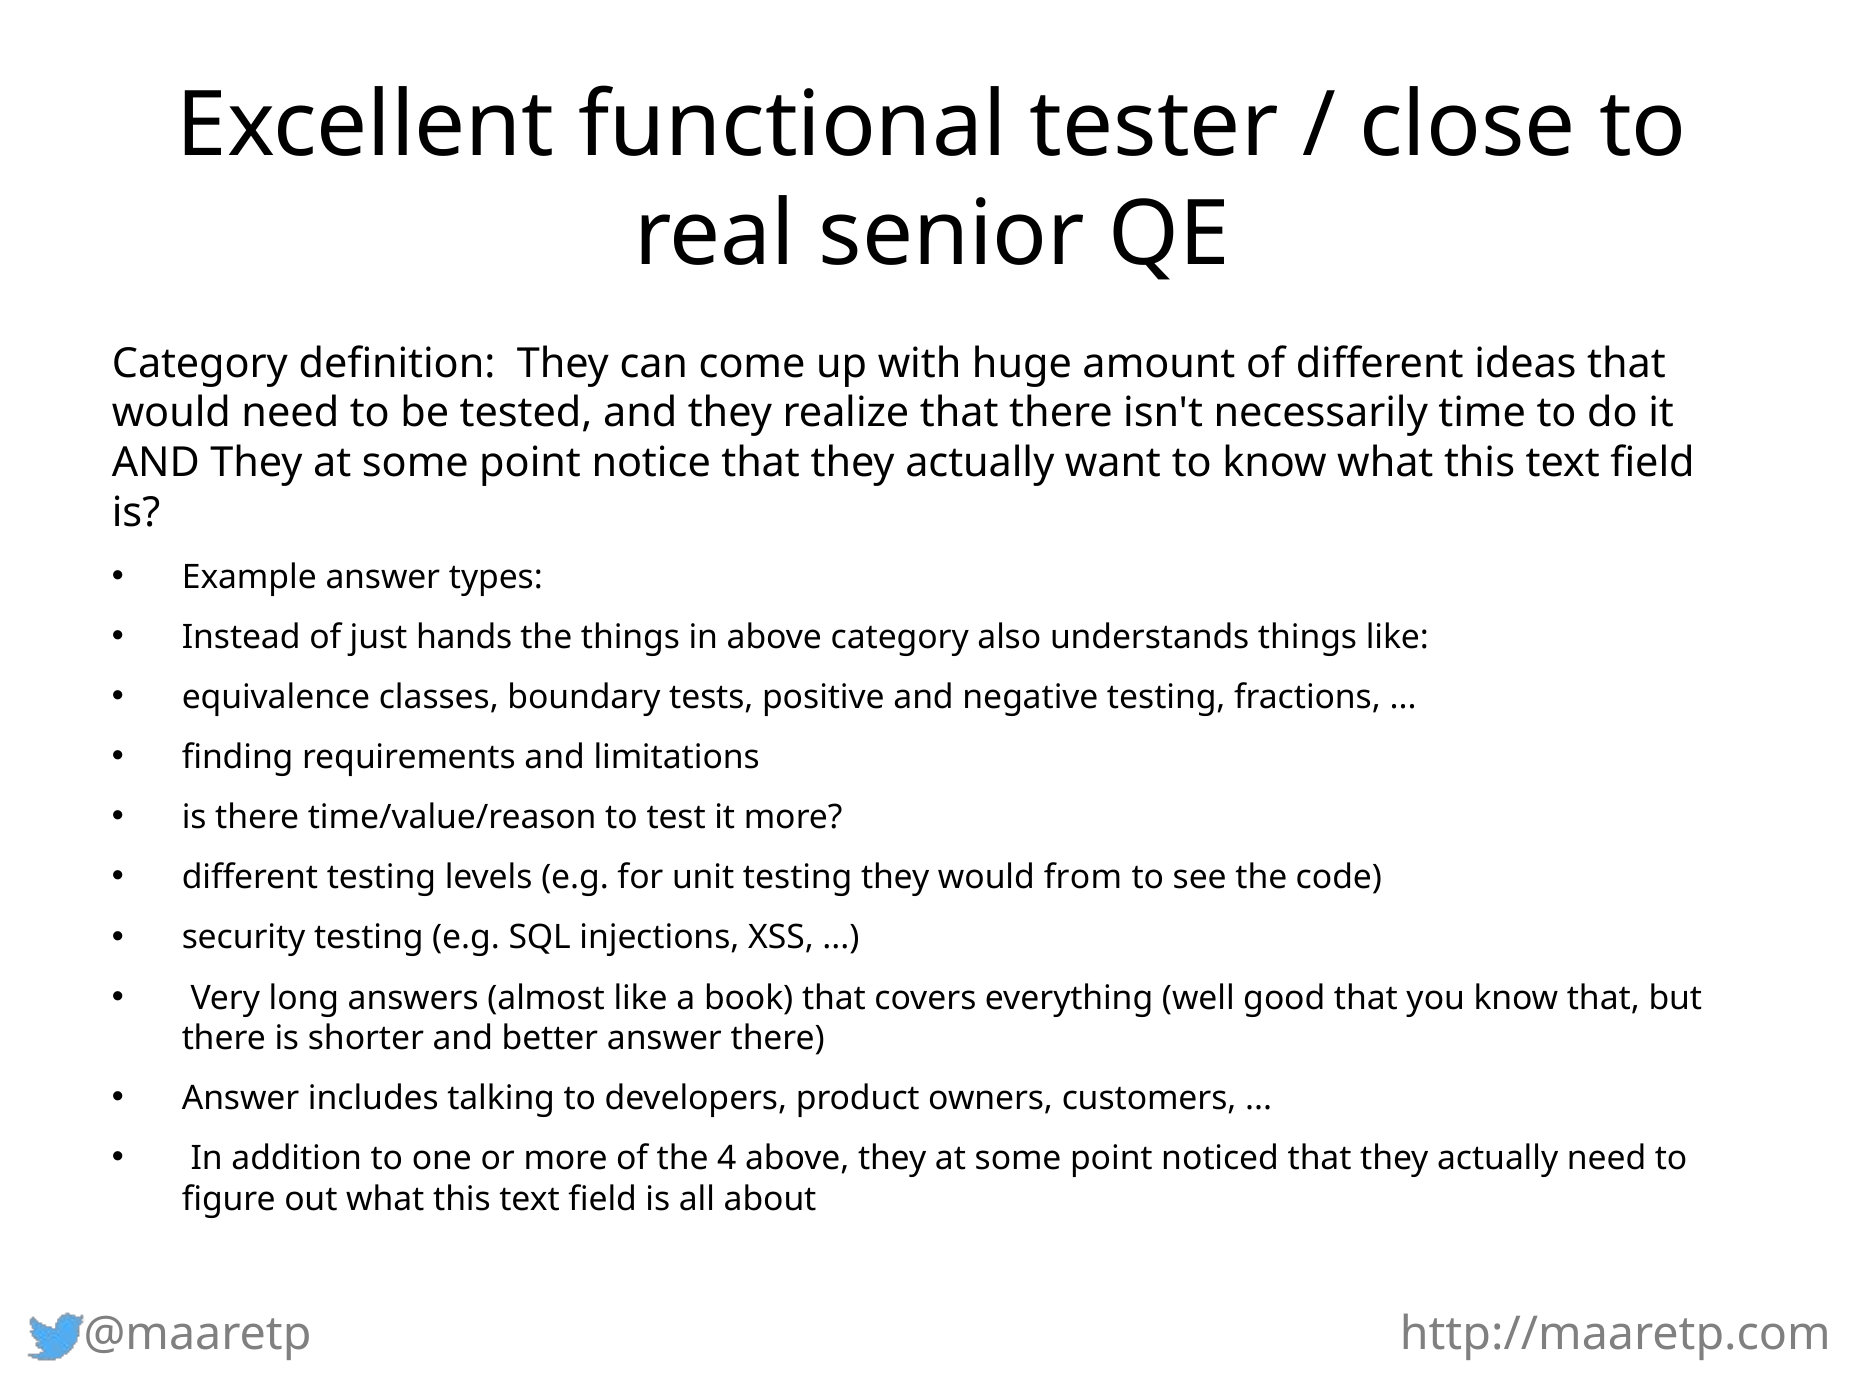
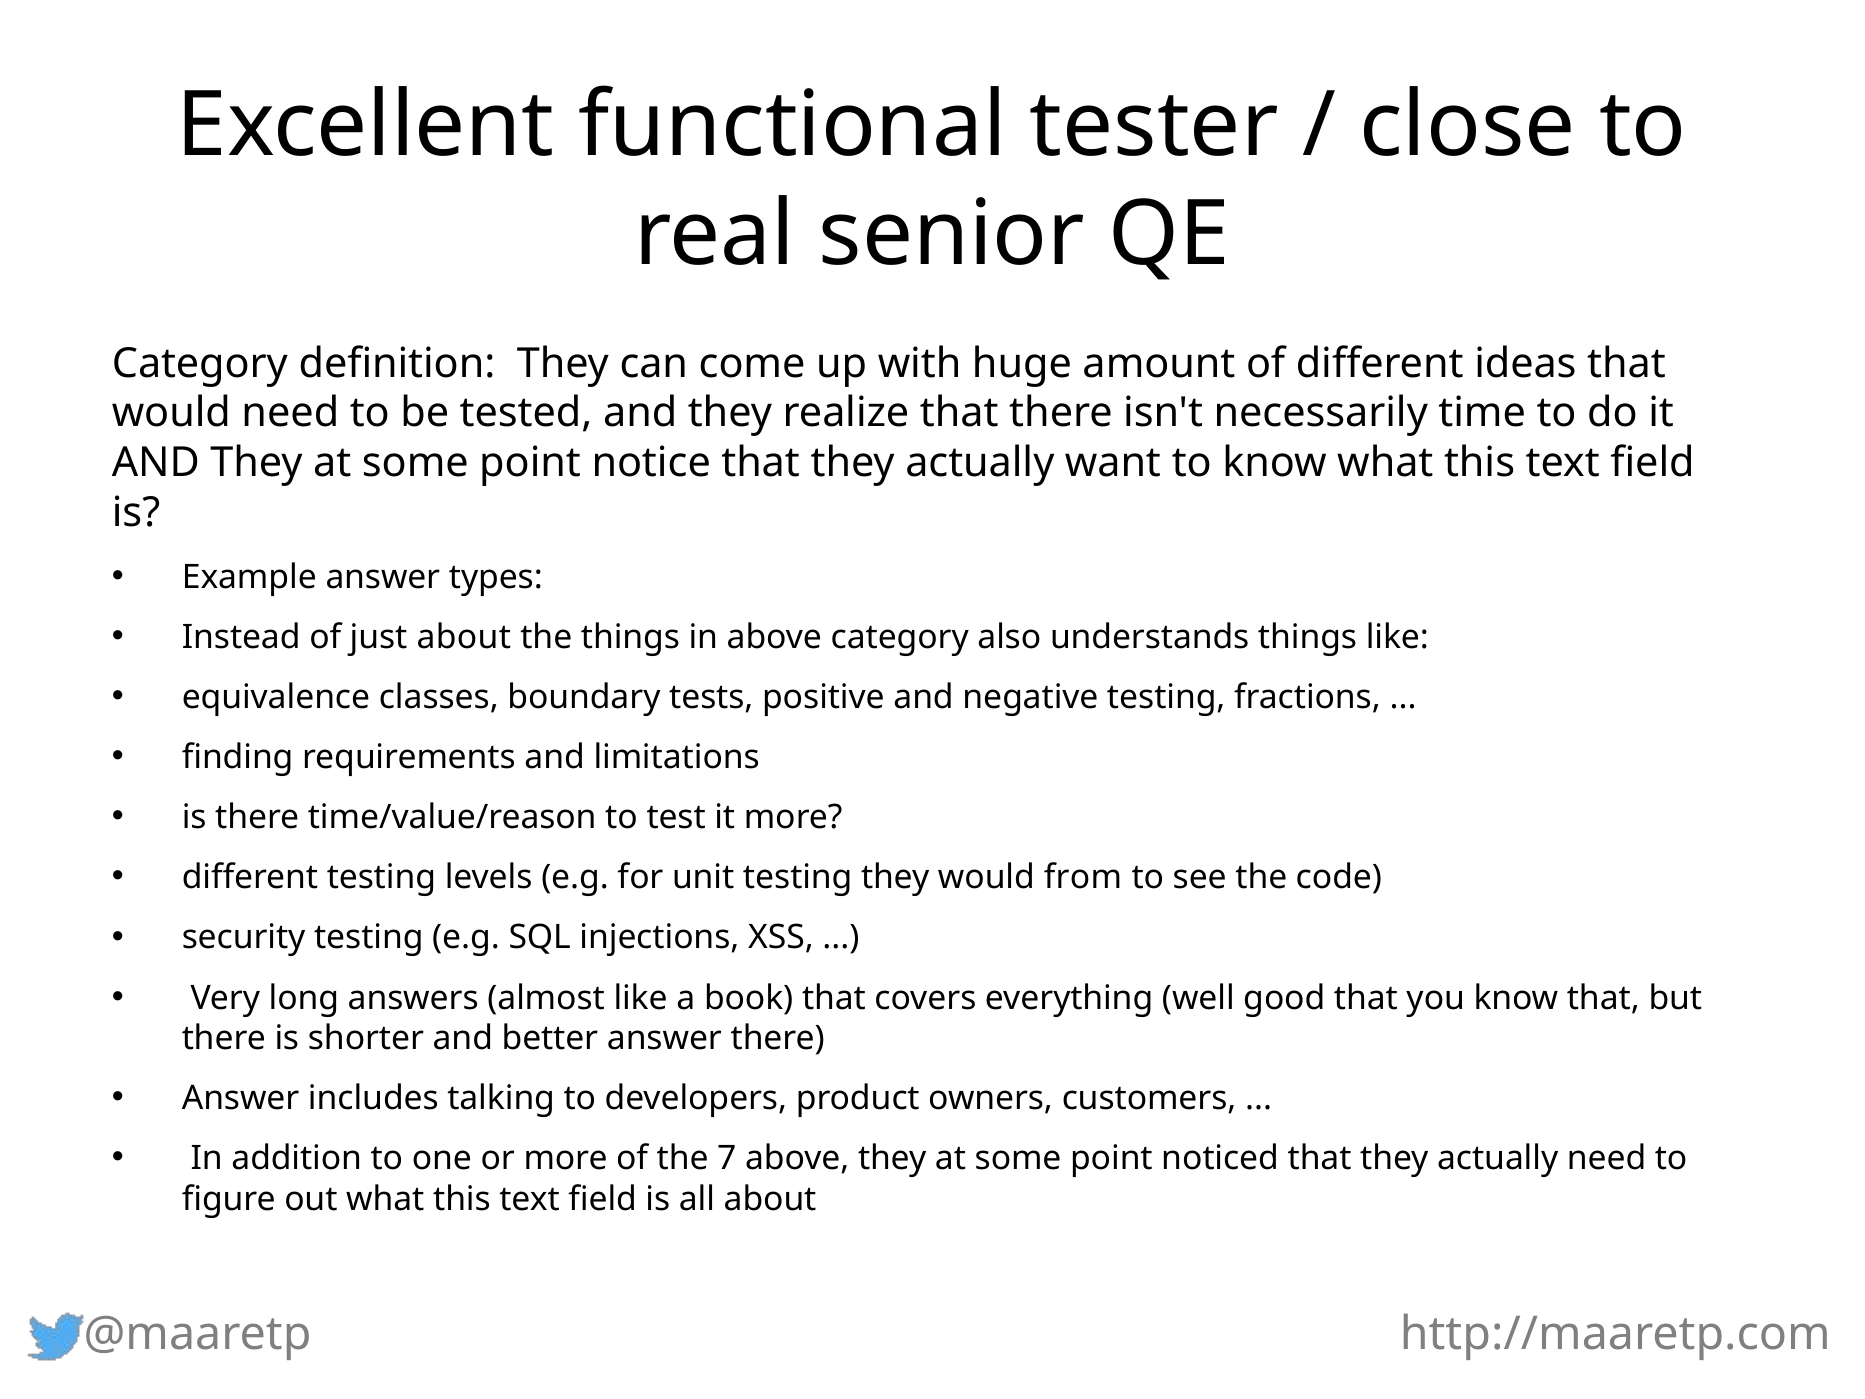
just hands: hands -> about (464, 637)
4: 4 -> 7 (727, 1158)
